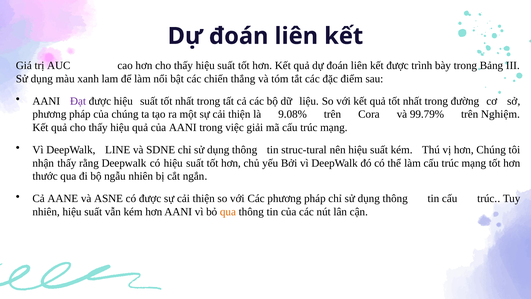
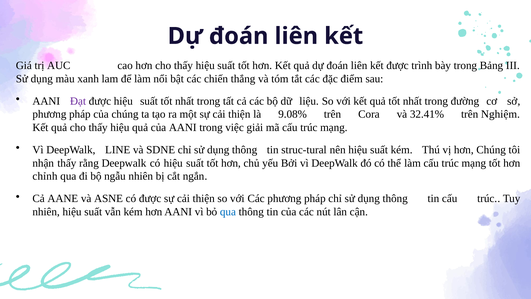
99.79%: 99.79% -> 32.41% (427, 114)
thước: thước -> chỉnh (45, 176)
qua colour: orange -> blue (228, 212)
